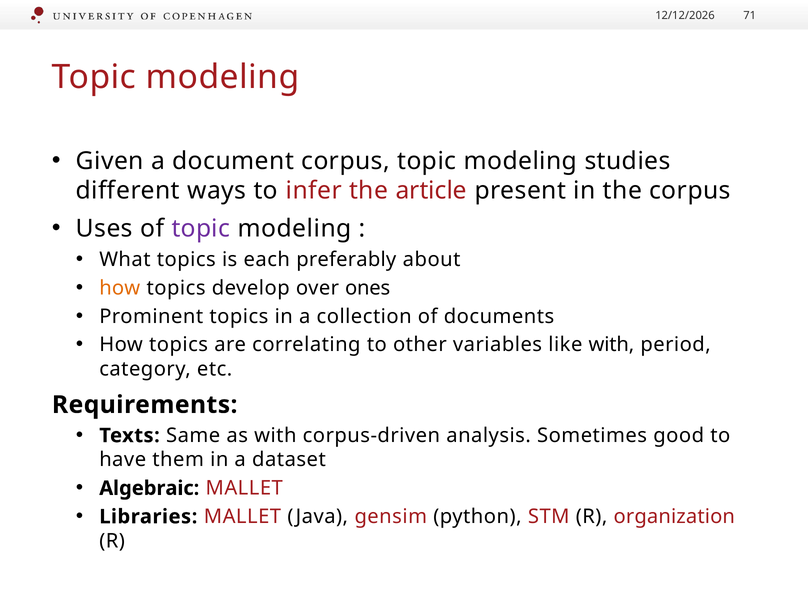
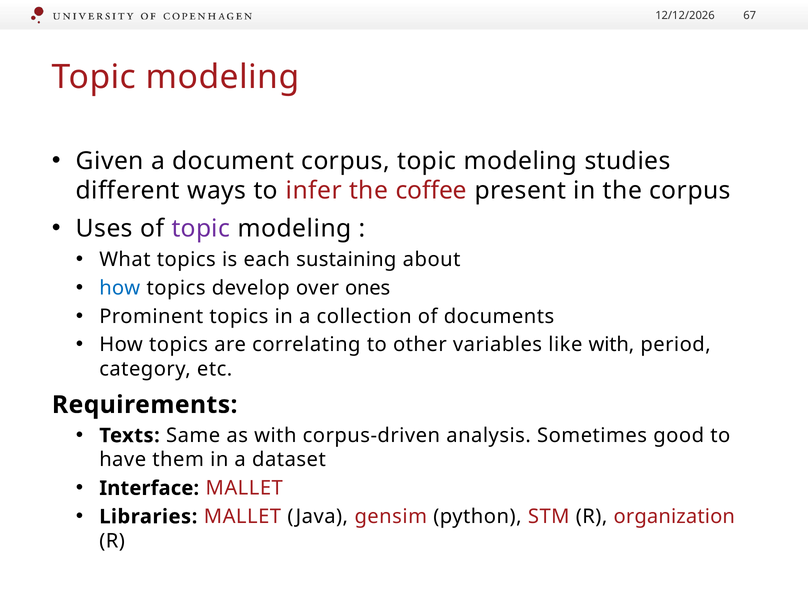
71: 71 -> 67 (750, 15)
article: article -> coffee (431, 191)
preferably: preferably -> sustaining (346, 259)
how colour: orange -> blue (120, 288)
Algebraic: Algebraic -> Interface (149, 488)
